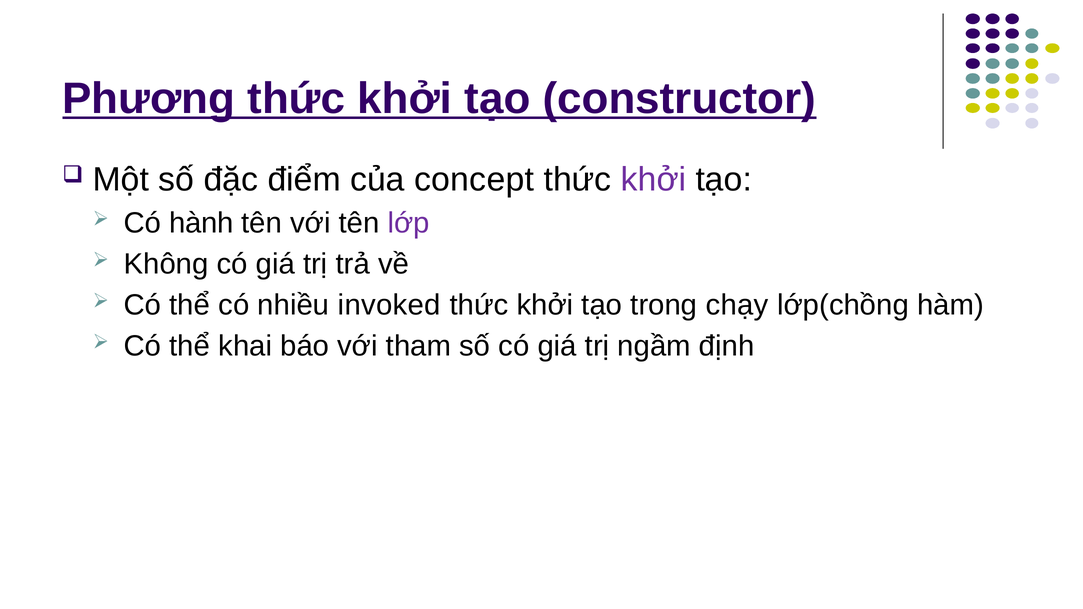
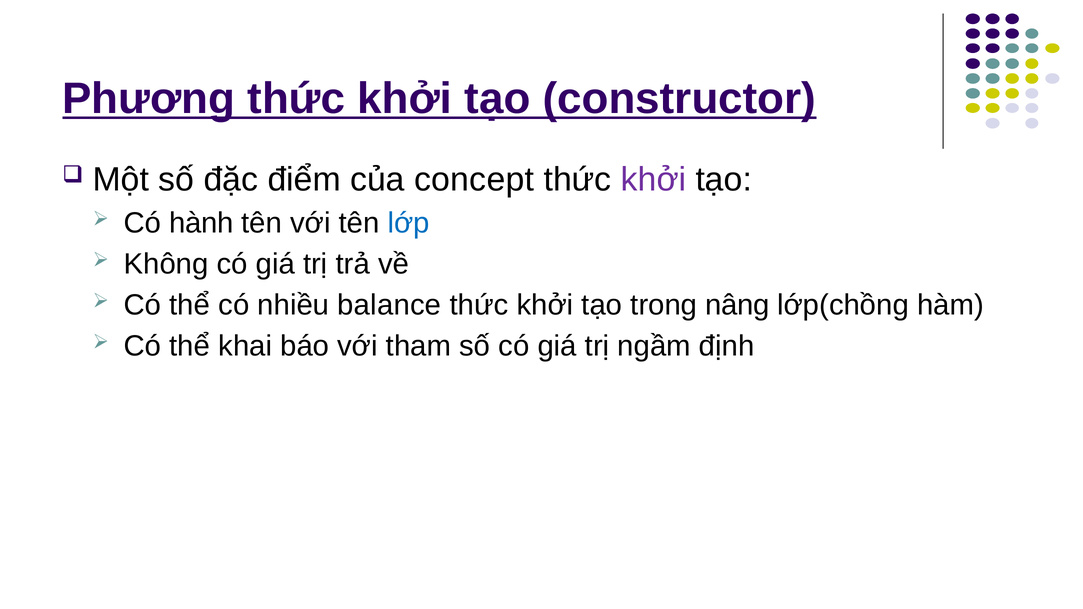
lớp colour: purple -> blue (409, 223)
invoked: invoked -> balance (389, 305)
chạy: chạy -> nâng (737, 305)
